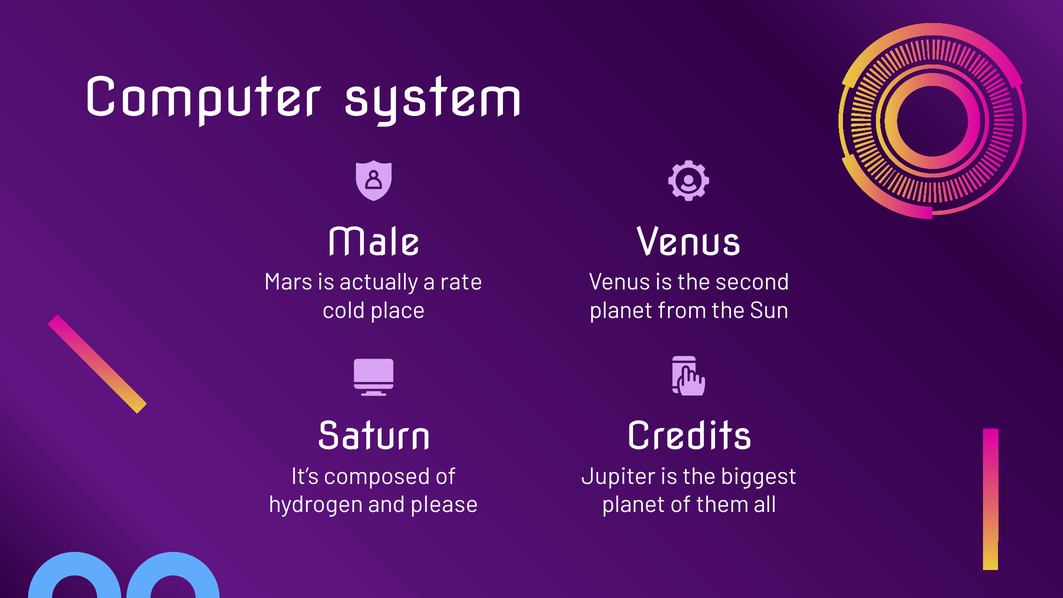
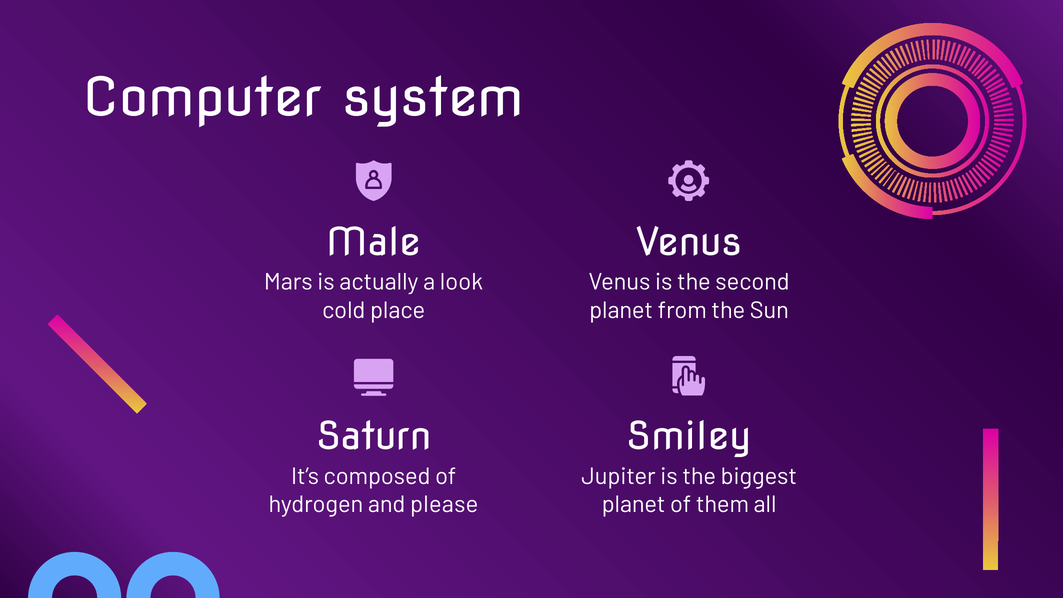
rate: rate -> look (461, 282)
Credits: Credits -> Smiley (689, 437)
